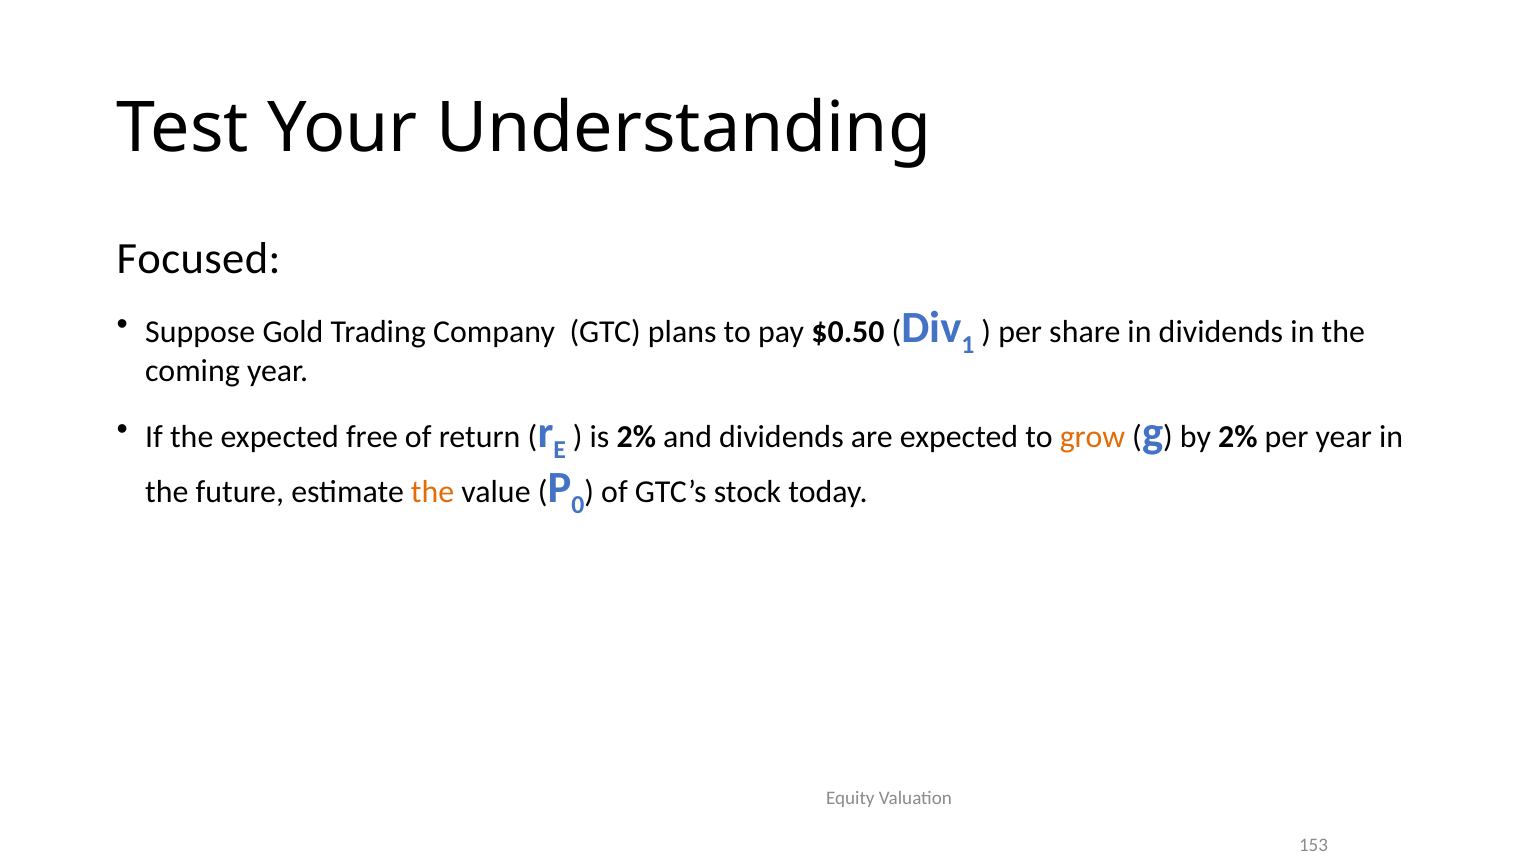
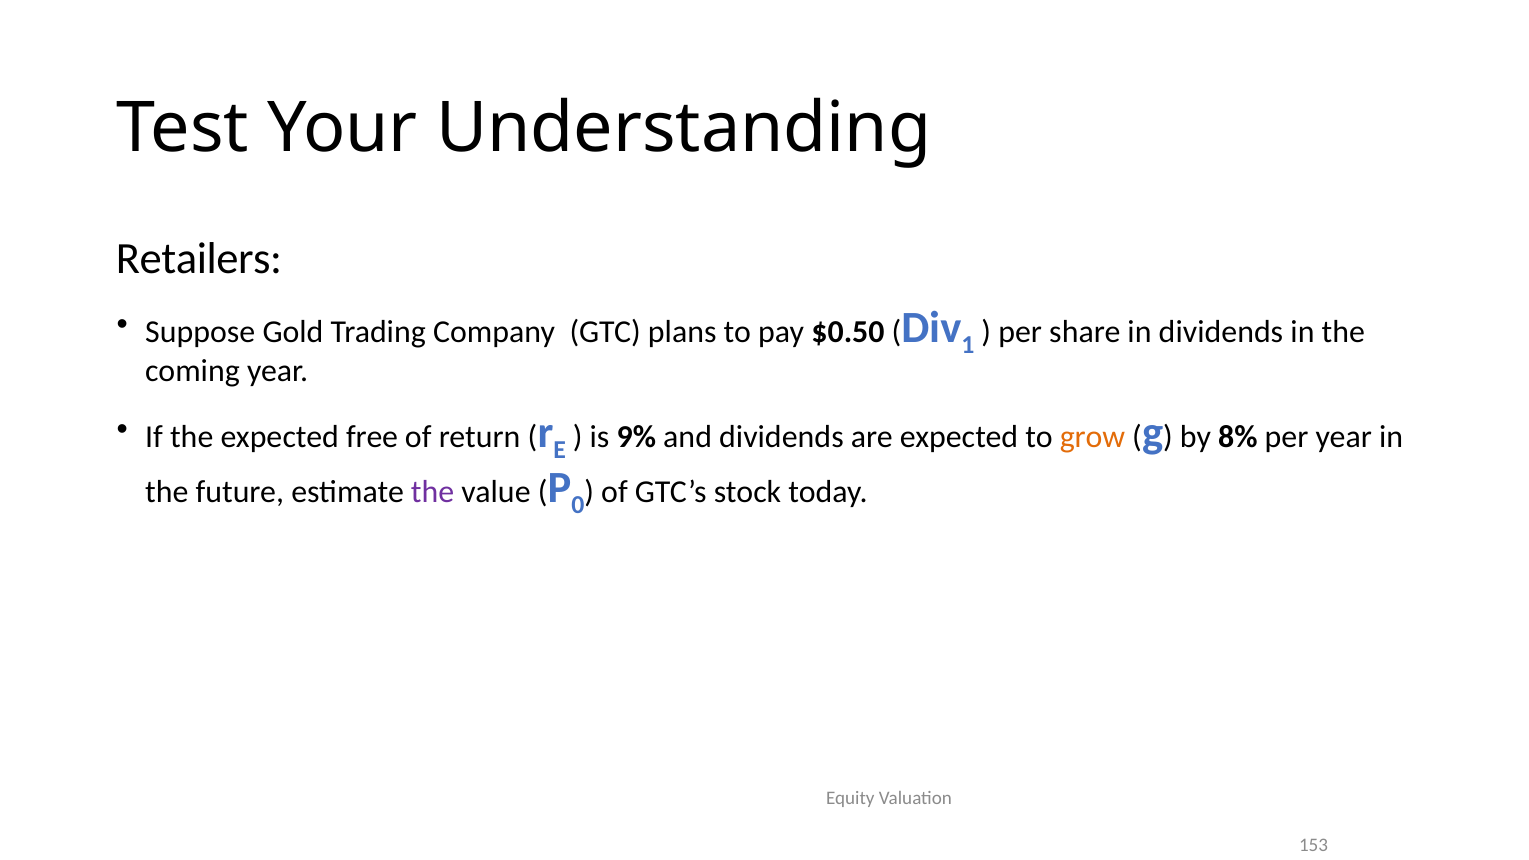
Focused: Focused -> Retailers (199, 259)
is 2%: 2% -> 9% (636, 437)
by 2%: 2% -> 8% (1238, 437)
the colour: orange -> purple (433, 492)
